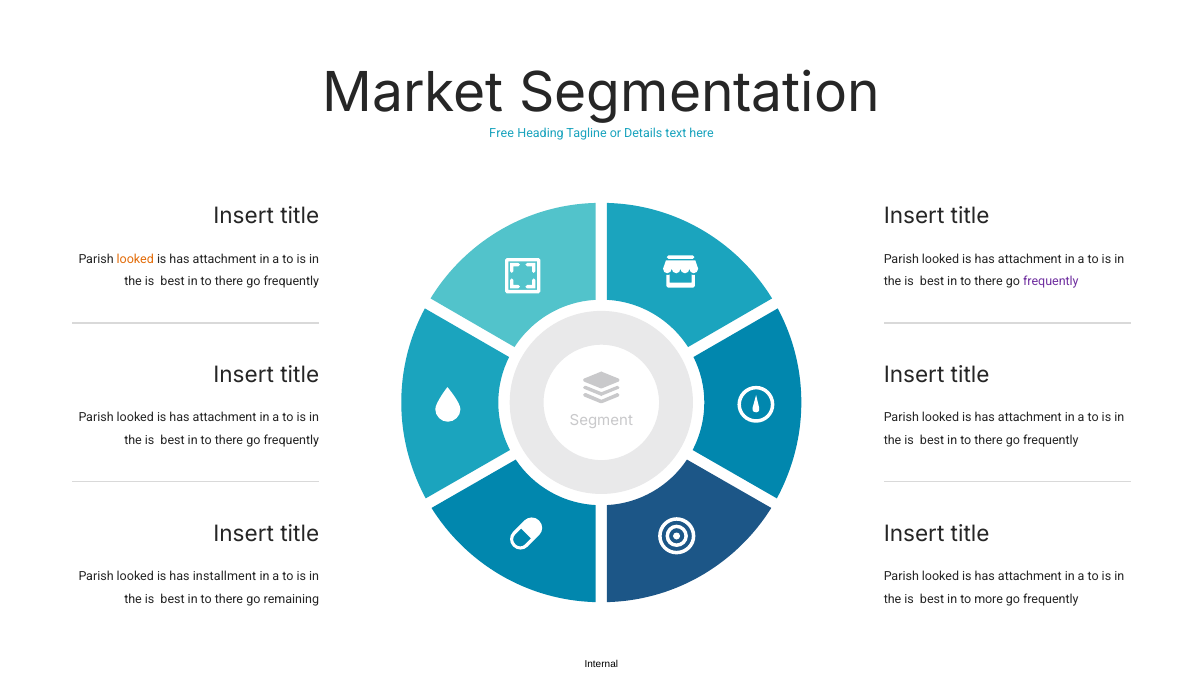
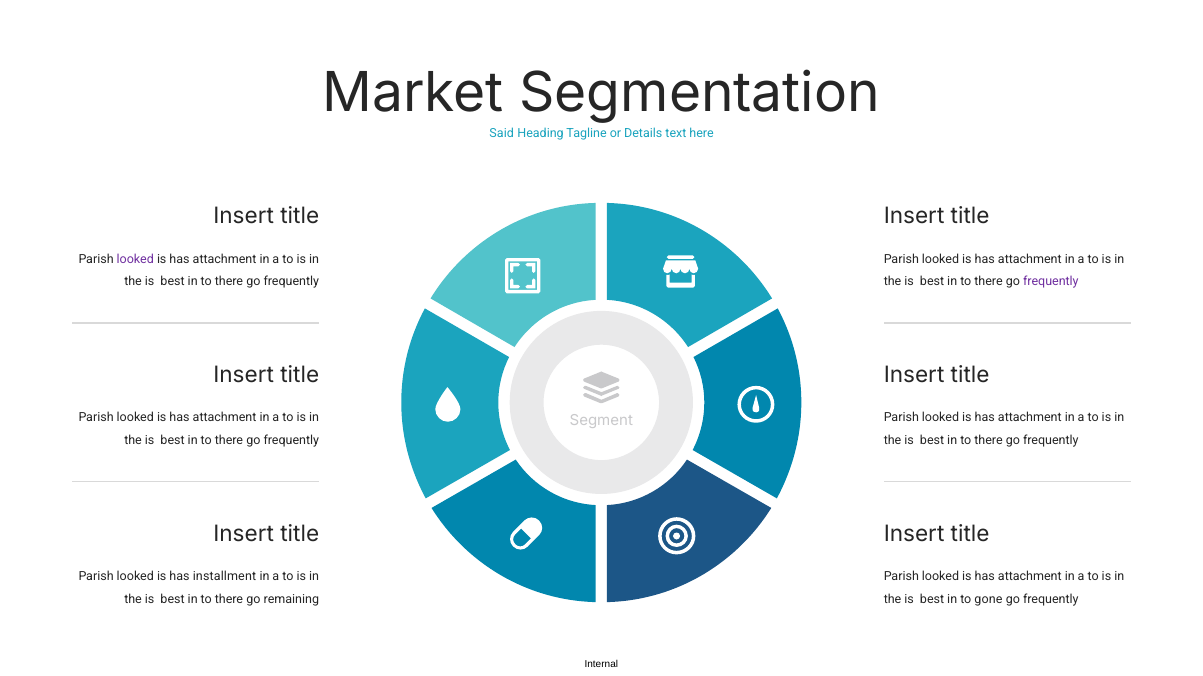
Free: Free -> Said (502, 134)
looked colour: orange -> purple (135, 259)
more: more -> gone (988, 600)
